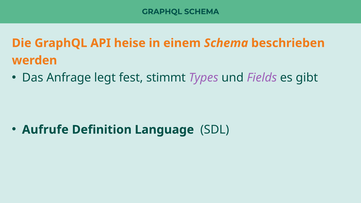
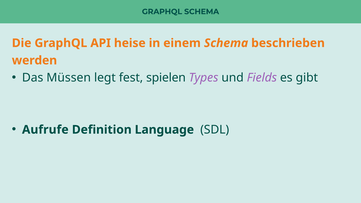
Anfrage: Anfrage -> Müssen (69, 78)
stimmt: stimmt -> spielen (166, 78)
